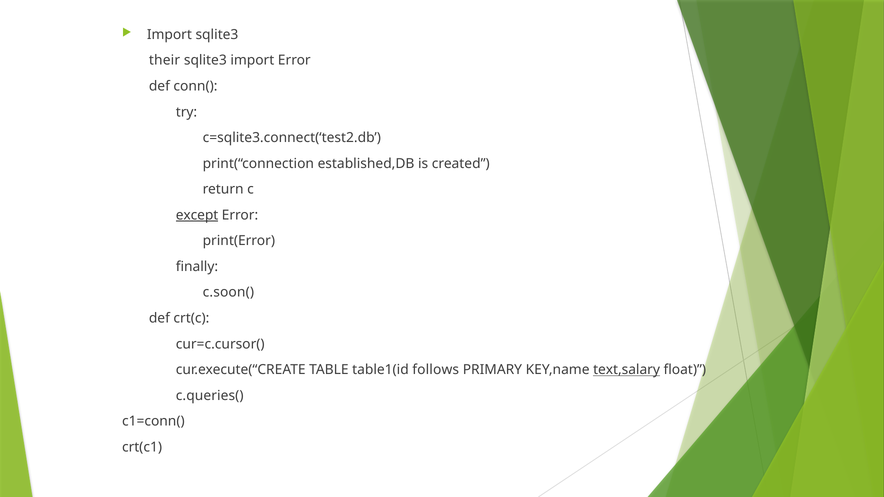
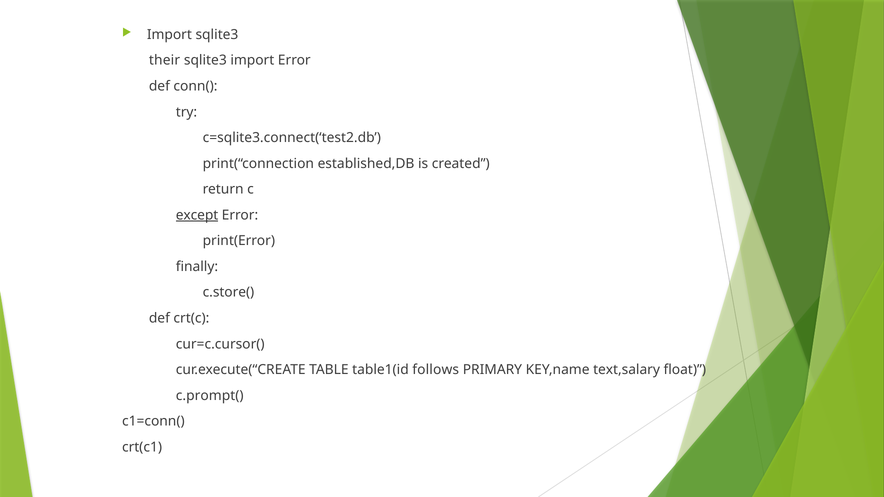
c.soon(: c.soon( -> c.store( (228, 293)
text,salary underline: present -> none (627, 370)
c.queries(: c.queries( -> c.prompt( (210, 396)
